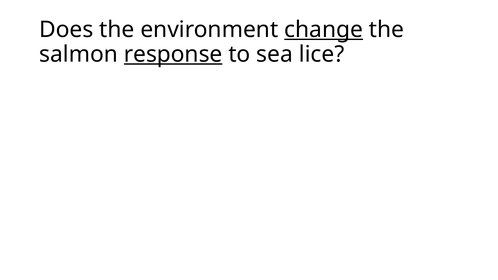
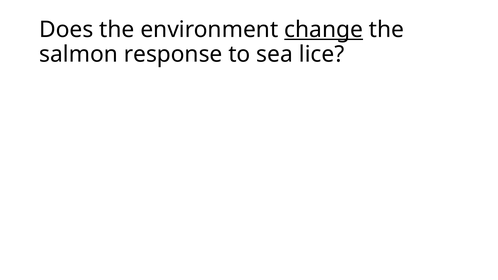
response underline: present -> none (173, 54)
